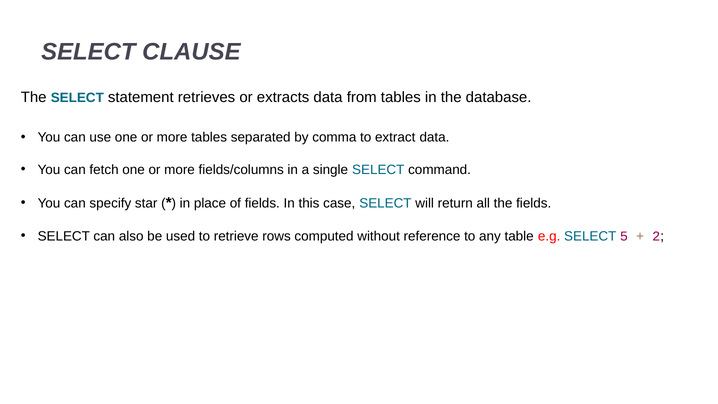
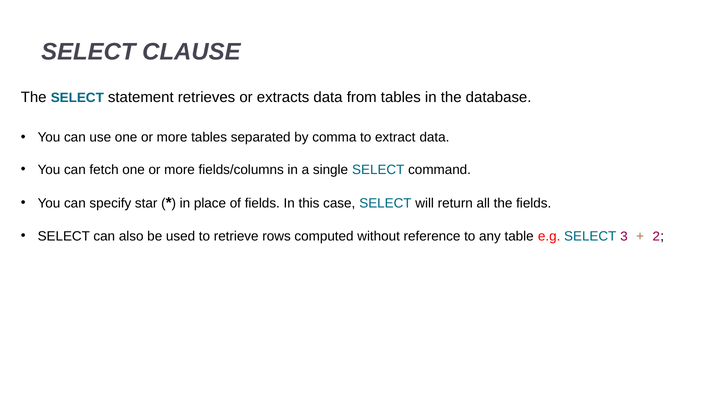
5: 5 -> 3 (624, 236)
